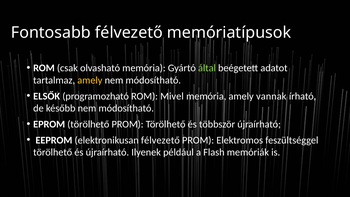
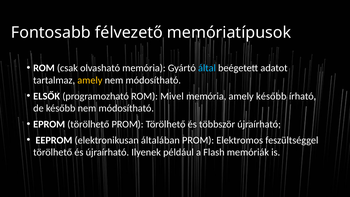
által colour: light green -> light blue (207, 68)
amely vannak: vannak -> később (271, 96)
elektronikusan félvezető: félvezető -> általában (160, 140)
